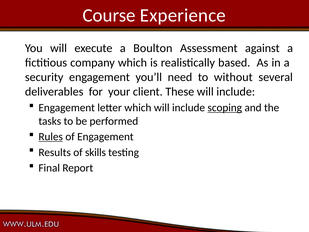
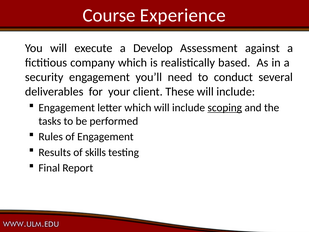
Boulton: Boulton -> Develop (153, 48)
without: without -> conduct (233, 77)
Rules underline: present -> none (51, 137)
